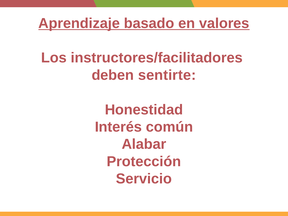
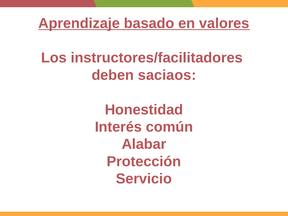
sentirte: sentirte -> saciaos (167, 75)
